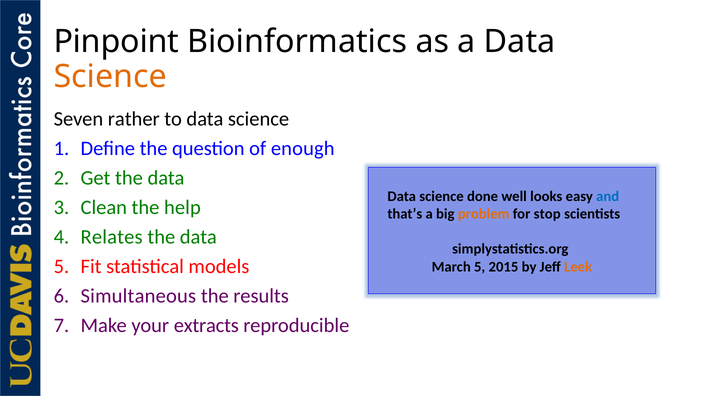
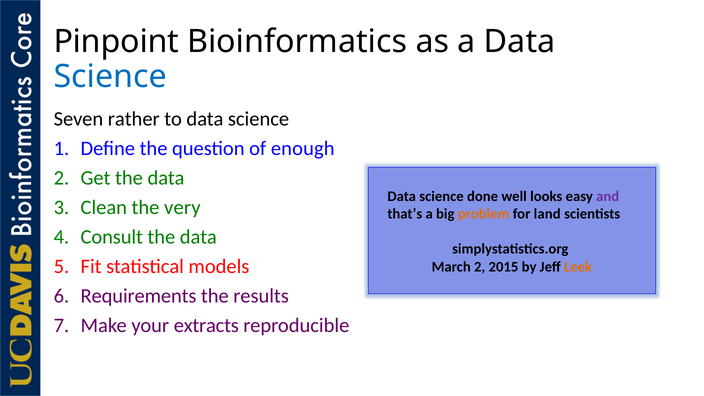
Science colour: orange -> blue (110, 77)
and colour: blue -> purple (608, 196)
help: help -> very (182, 208)
stop: stop -> land (547, 214)
Relates: Relates -> Consult (112, 237)
March 5: 5 -> 2 (480, 267)
Simultaneous: Simultaneous -> Requirements (139, 296)
